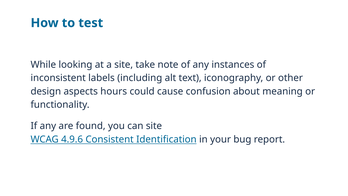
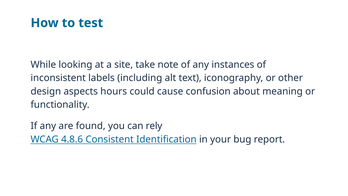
can site: site -> rely (154, 126)
4.9.6: 4.9.6 -> 4.8.6 (72, 139)
